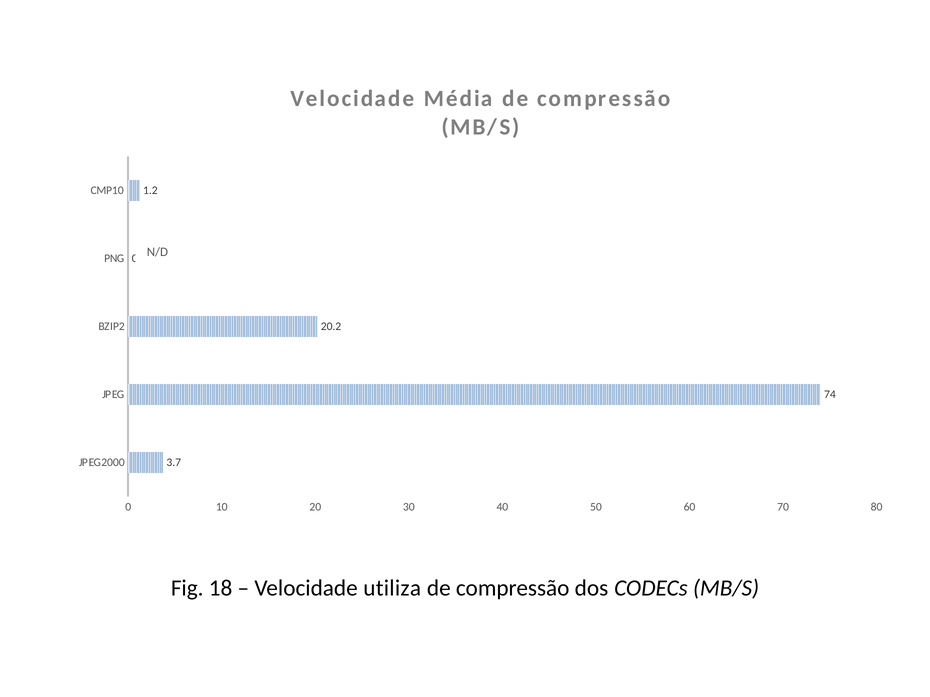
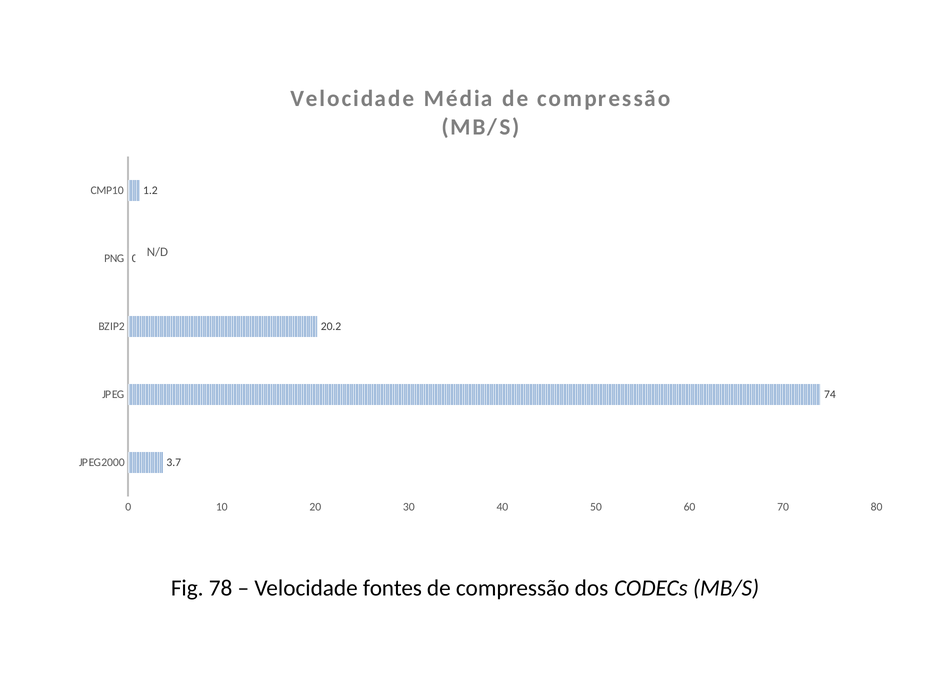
18: 18 -> 78 (221, 589)
utiliza: utiliza -> fontes (392, 589)
